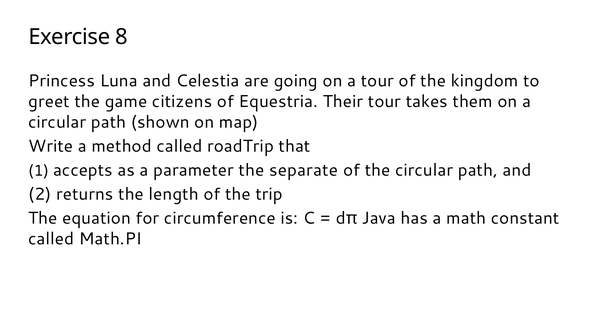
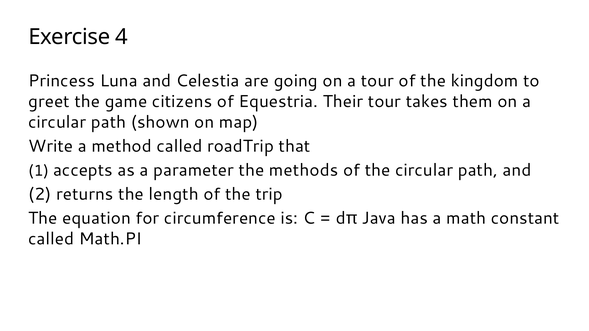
8: 8 -> 4 (122, 37)
separate: separate -> methods (304, 170)
